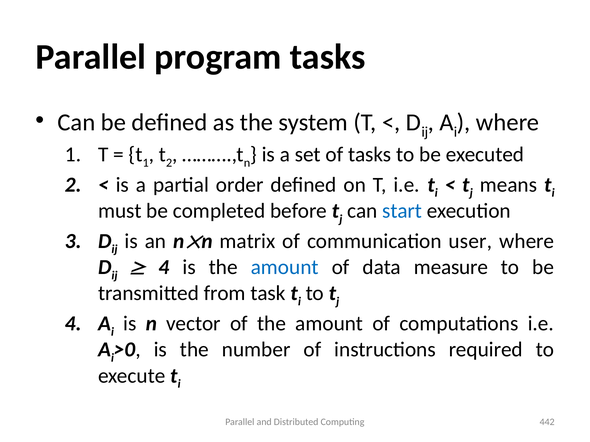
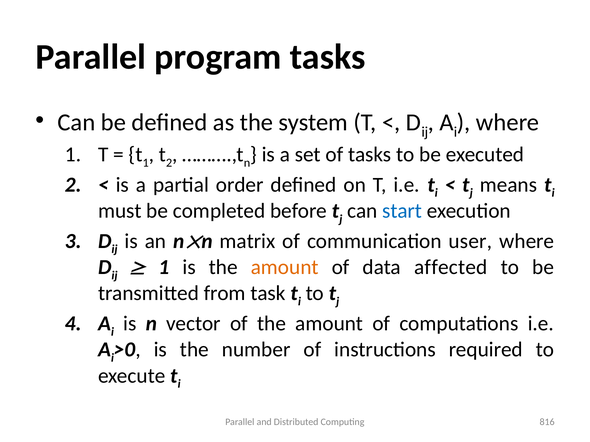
4: 4 -> 1 (164, 267)
amount colour: blue -> orange (285, 267)
measure: measure -> affected (451, 267)
442: 442 -> 816 (547, 422)
